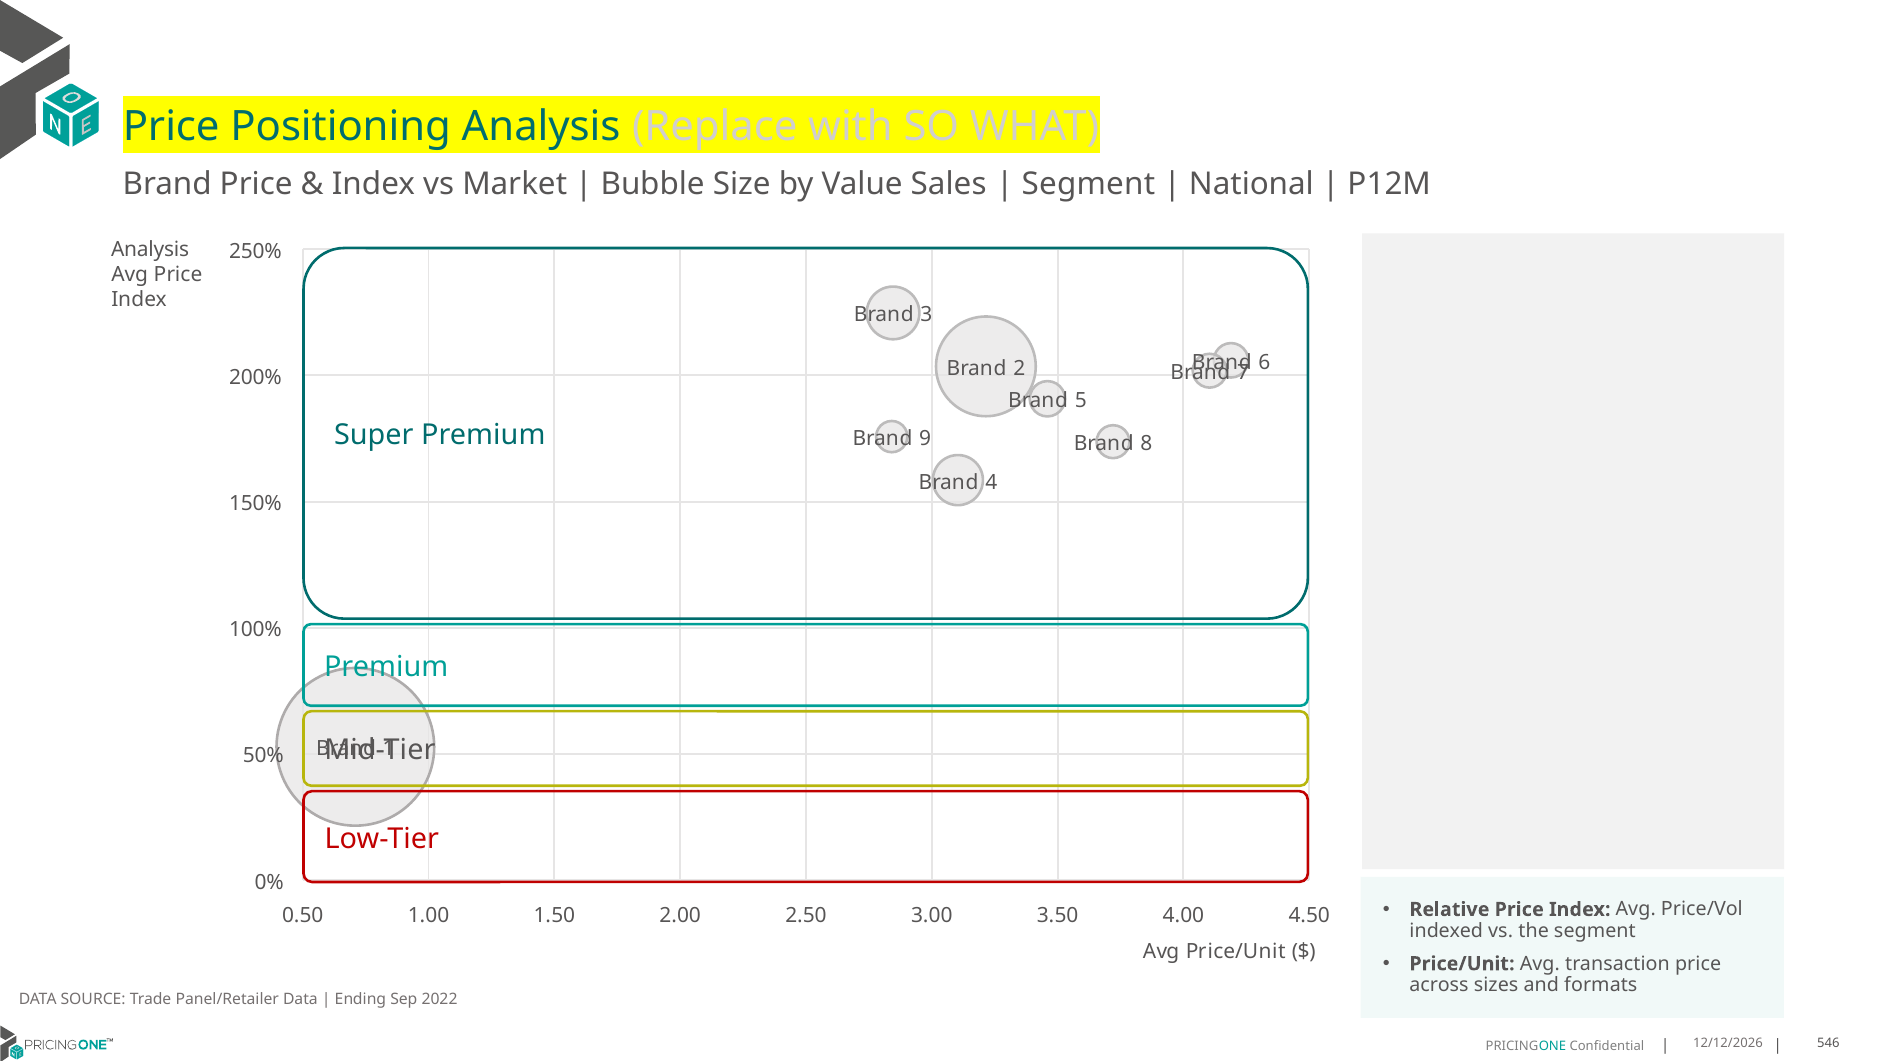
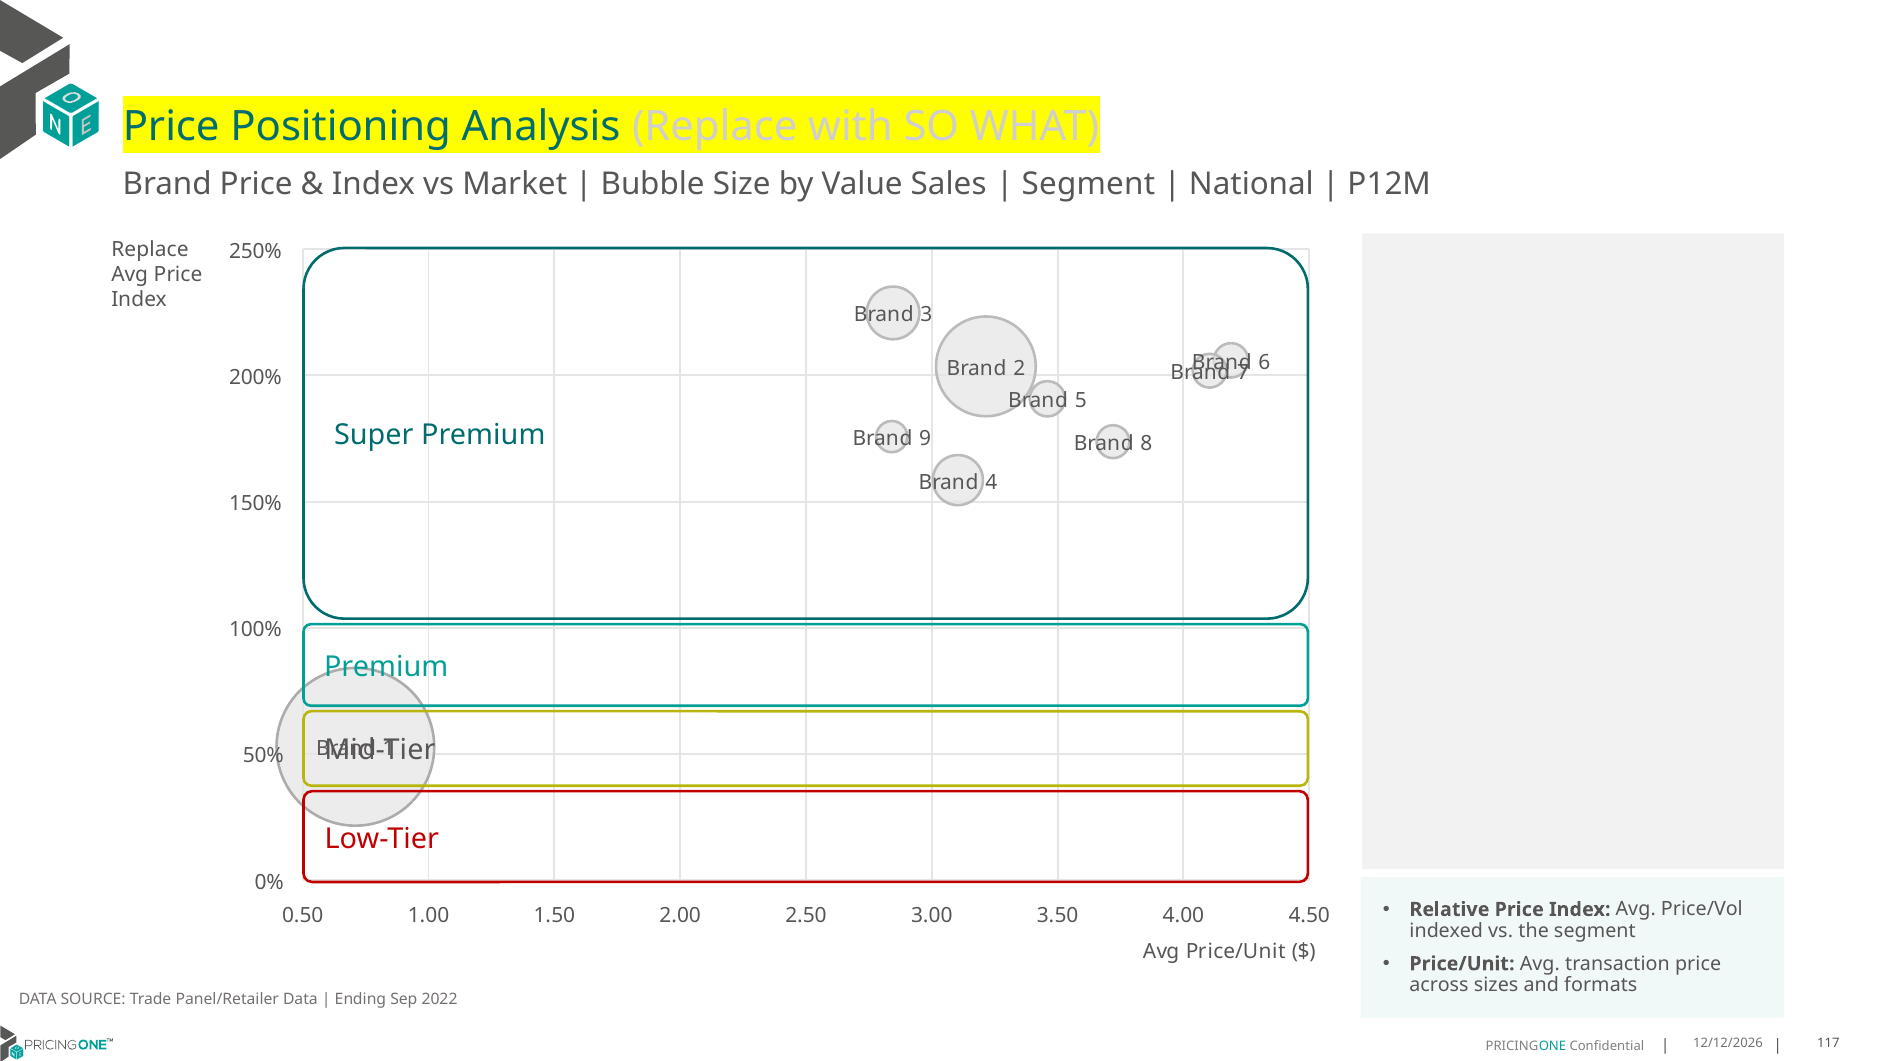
Analysis: Analysis -> Replace (150, 249)
546: 546 -> 117 (1828, 1043)
